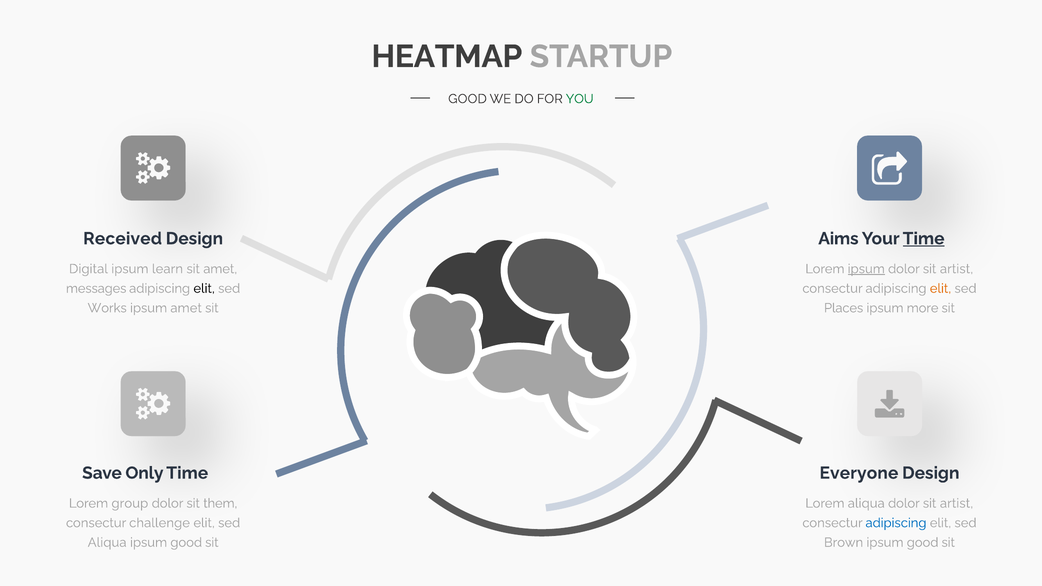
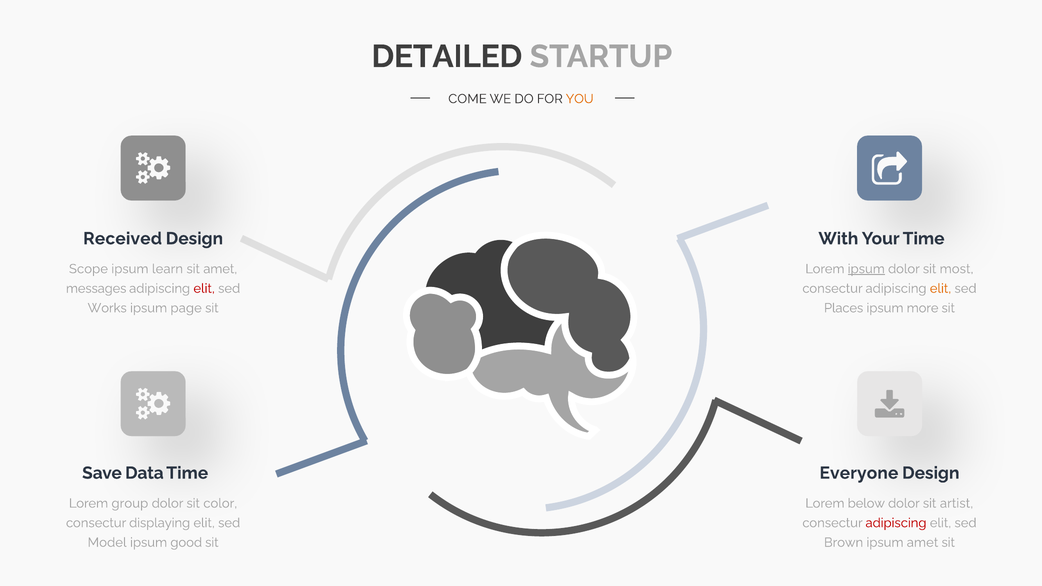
HEATMAP: HEATMAP -> DETAILED (447, 57)
GOOD: GOOD -> COME (468, 99)
YOU colour: green -> orange (580, 99)
Aims: Aims -> With (838, 239)
Time underline: present -> none (924, 239)
Digital: Digital -> Scope (88, 269)
artist: artist -> most (957, 269)
elit colour: black -> red (204, 289)
ipsum amet: amet -> page (186, 308)
Only: Only -> Data (144, 473)
them: them -> color (220, 503)
Lorem aliqua: aliqua -> below (866, 503)
challenge: challenge -> displaying (160, 523)
adipiscing colour: blue -> red (896, 523)
Aliqua: Aliqua -> Model (107, 543)
good: good -> amet (923, 543)
